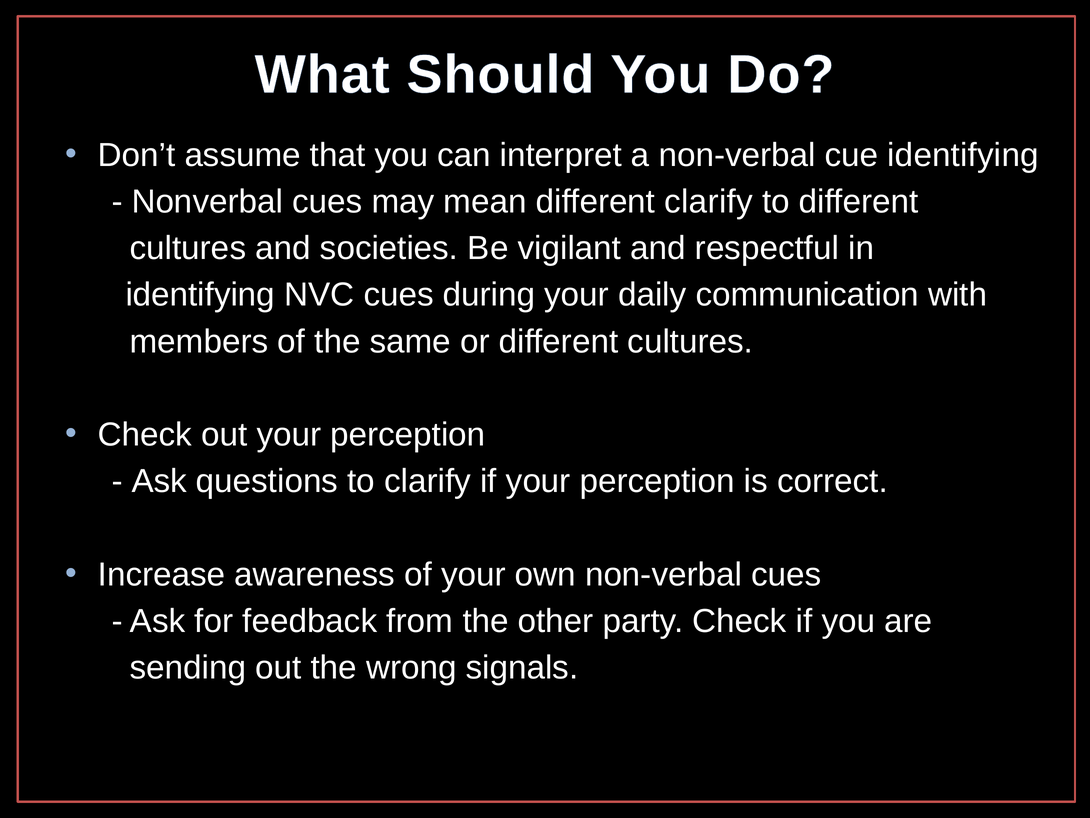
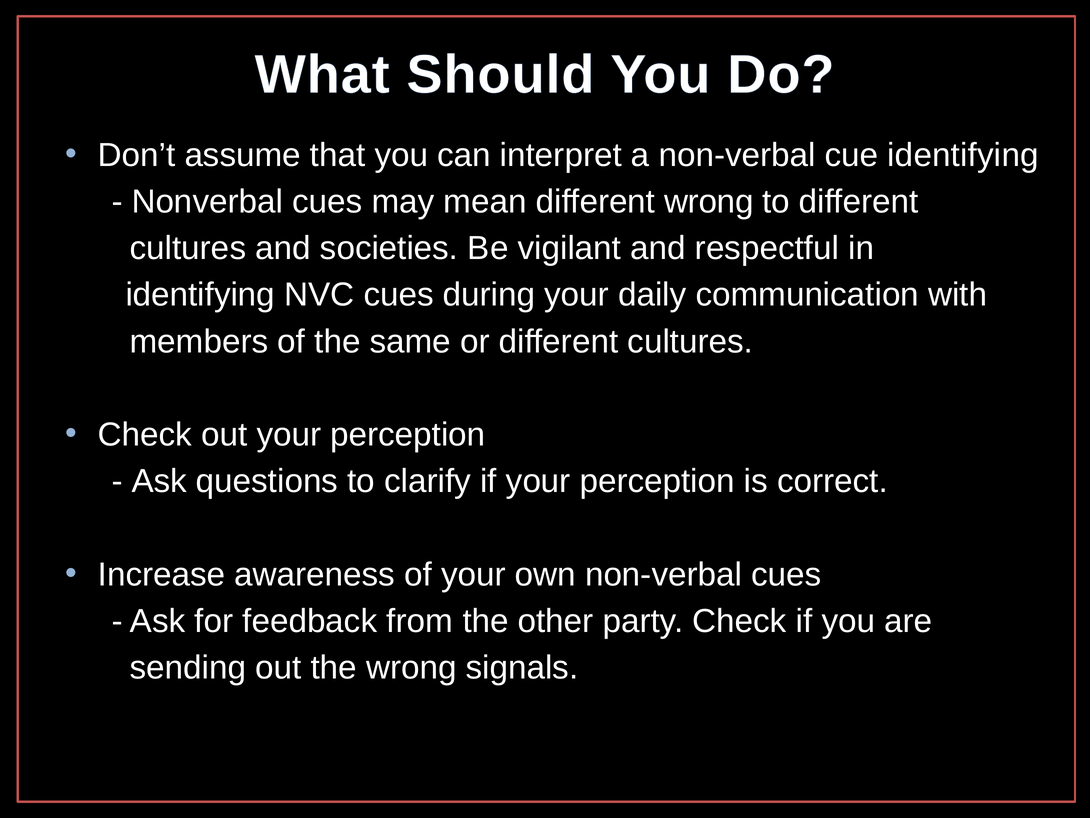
different clarify: clarify -> wrong (709, 202)
